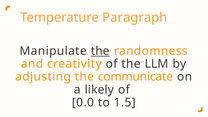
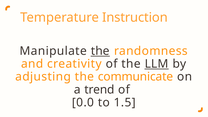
Paragraph: Paragraph -> Instruction (135, 17)
LLM underline: none -> present (157, 64)
likely: likely -> trend (99, 90)
